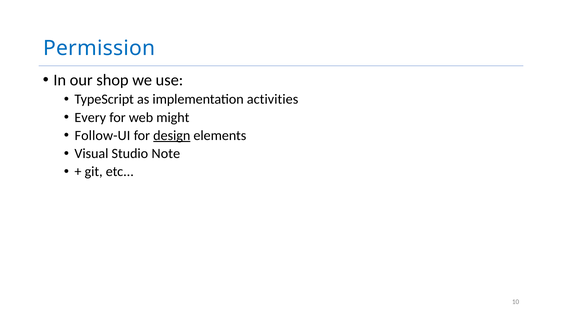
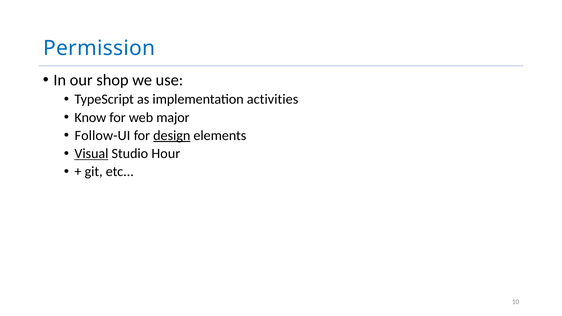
Every: Every -> Know (90, 117)
might: might -> major (173, 117)
Visual underline: none -> present (91, 154)
Note: Note -> Hour (166, 154)
